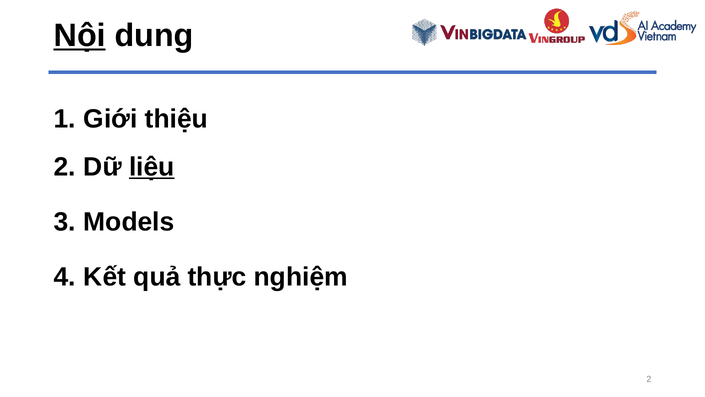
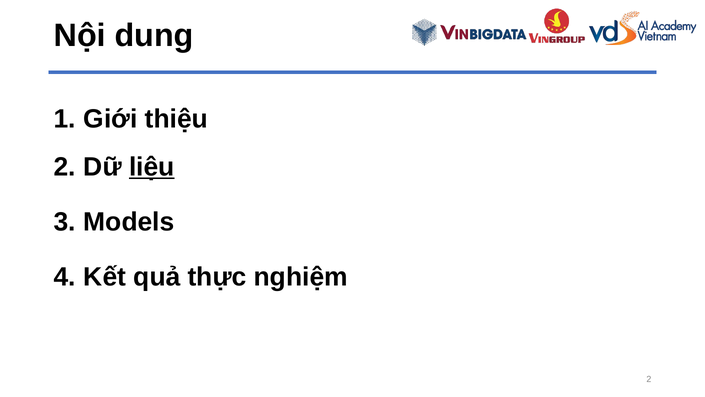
Nội underline: present -> none (80, 36)
